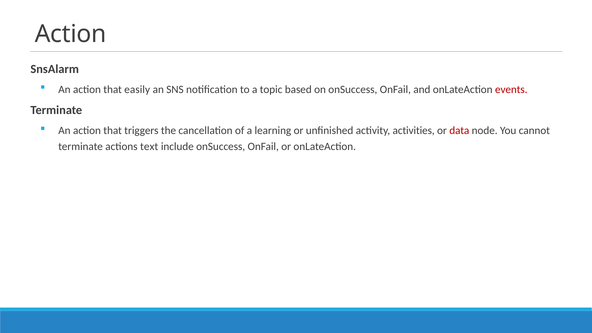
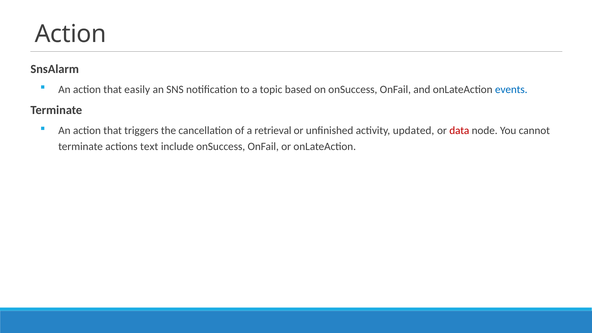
events colour: red -> blue (511, 89)
learning: learning -> retrieval (273, 130)
activities: activities -> updated (414, 130)
